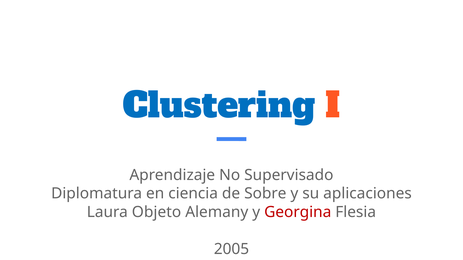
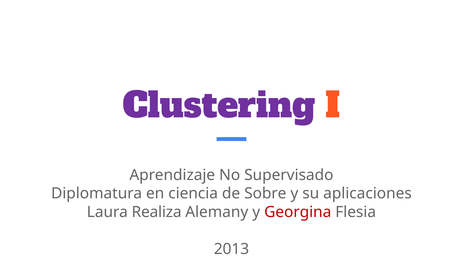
Clustering colour: blue -> purple (219, 106)
Objeto: Objeto -> Realiza (157, 212)
2005: 2005 -> 2013 (231, 249)
